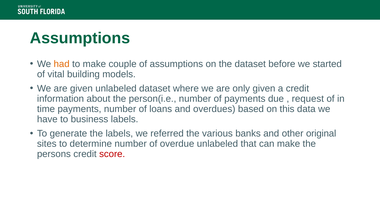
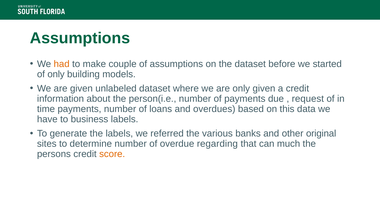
of vital: vital -> only (56, 74)
overdue unlabeled: unlabeled -> regarding (217, 144)
can make: make -> much (289, 144)
score colour: red -> orange (112, 154)
